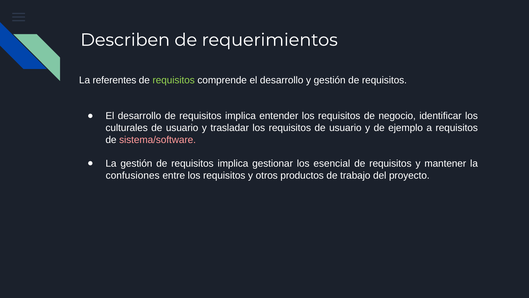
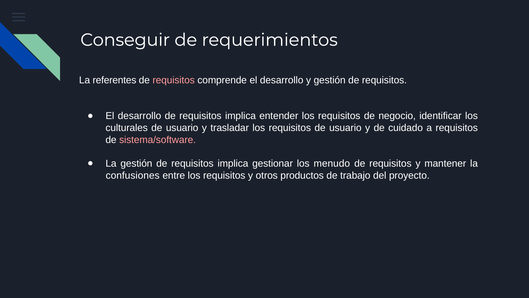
Describen: Describen -> Conseguir (125, 40)
requisitos colour: light green -> pink (174, 80)
ejemplo: ejemplo -> cuidado (406, 128)
esencial: esencial -> menudo (332, 163)
